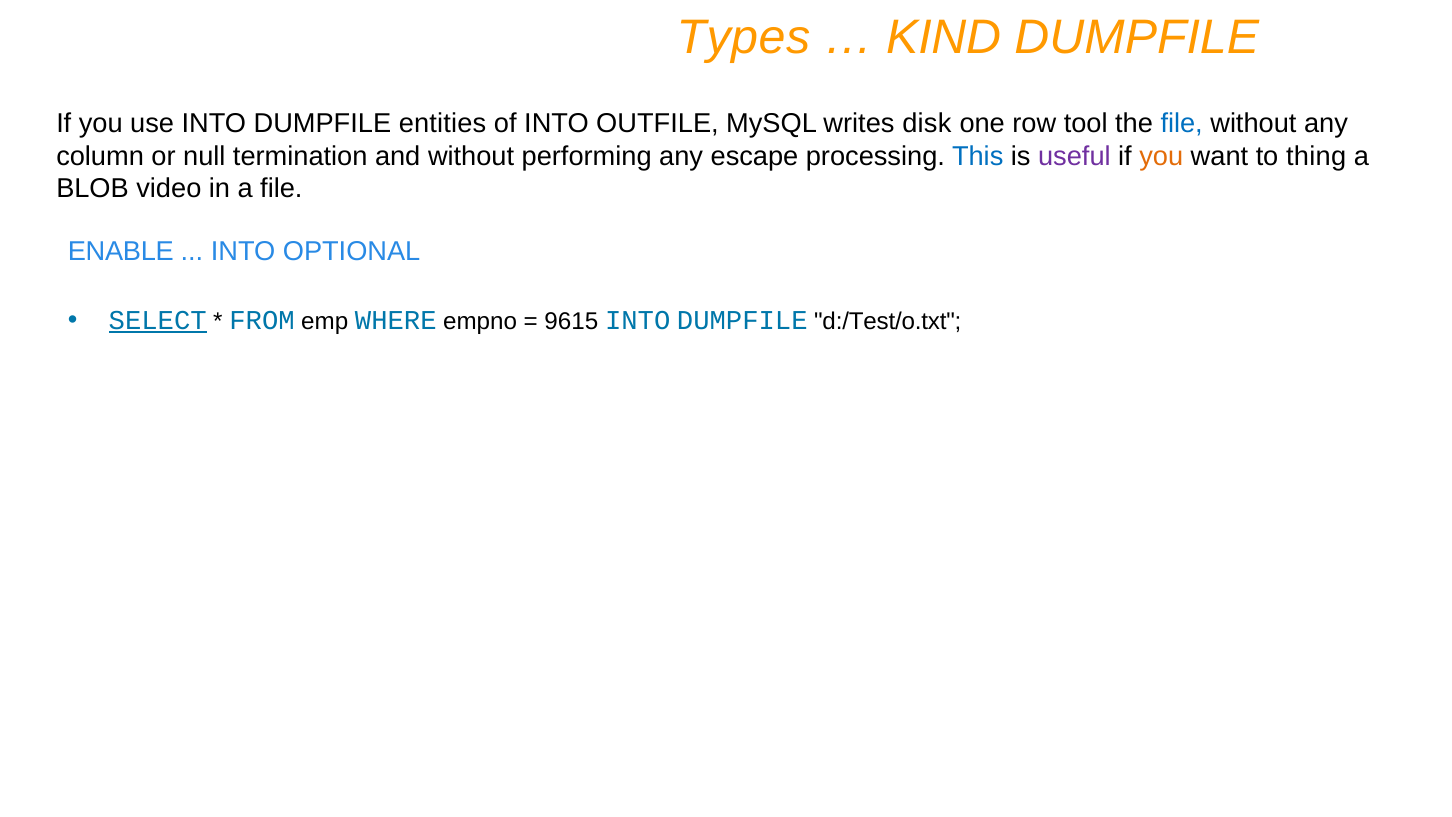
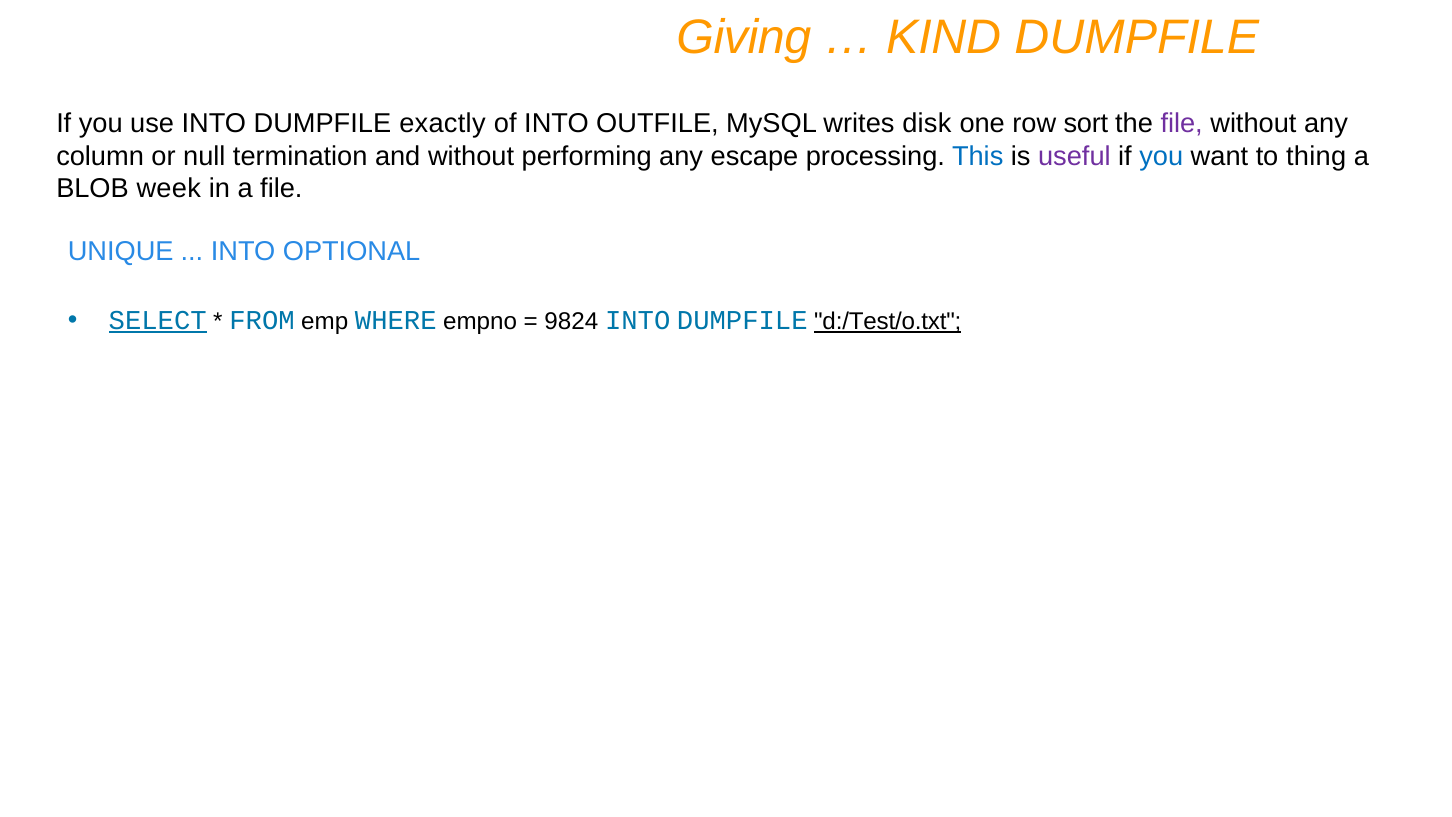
Types: Types -> Giving (744, 38)
entities: entities -> exactly (442, 123)
tool: tool -> sort (1086, 123)
file colour: blue -> purple (1182, 123)
you colour: orange -> blue (1161, 156)
video: video -> week (169, 189)
ENABLE: ENABLE -> UNIQUE (121, 252)
9615: 9615 -> 9824 (571, 321)
d:/Test/o.txt underline: none -> present (888, 321)
